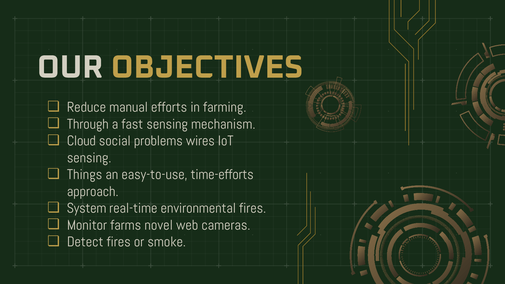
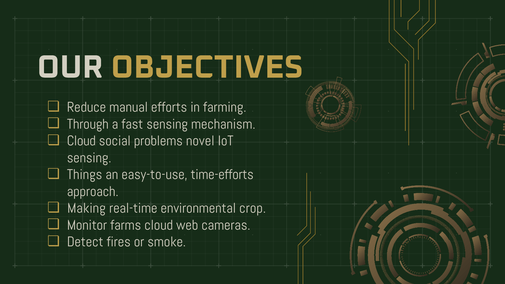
wires: wires -> novel (200, 141)
System: System -> Making (86, 208)
environmental fires: fires -> crop (253, 208)
farms novel: novel -> cloud (159, 225)
